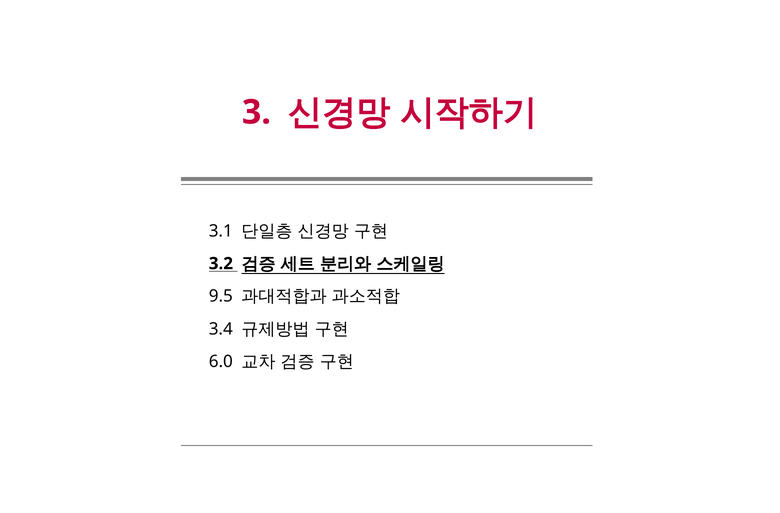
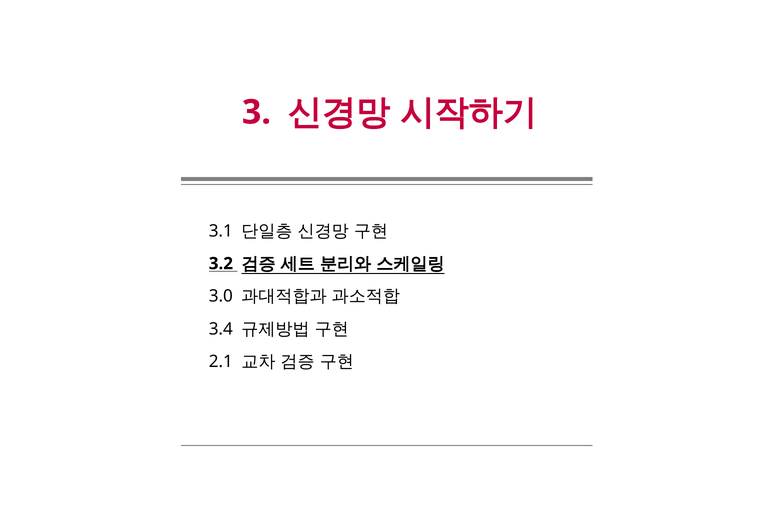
9.5: 9.5 -> 3.0 (221, 296)
6.0: 6.0 -> 2.1 (221, 361)
